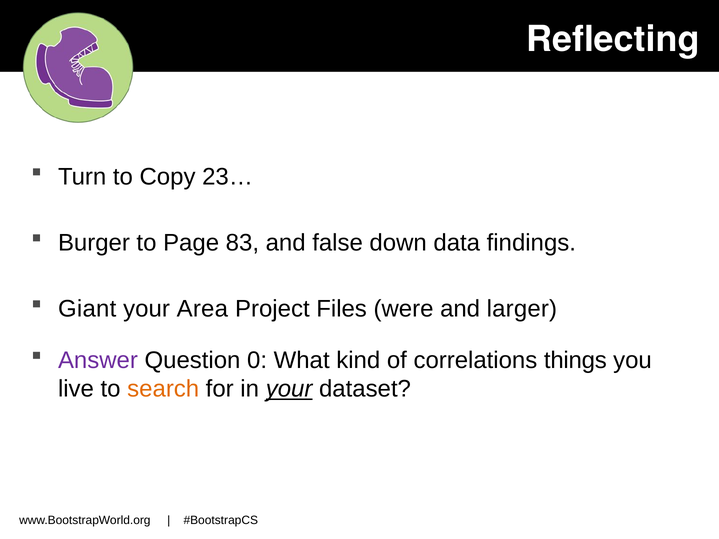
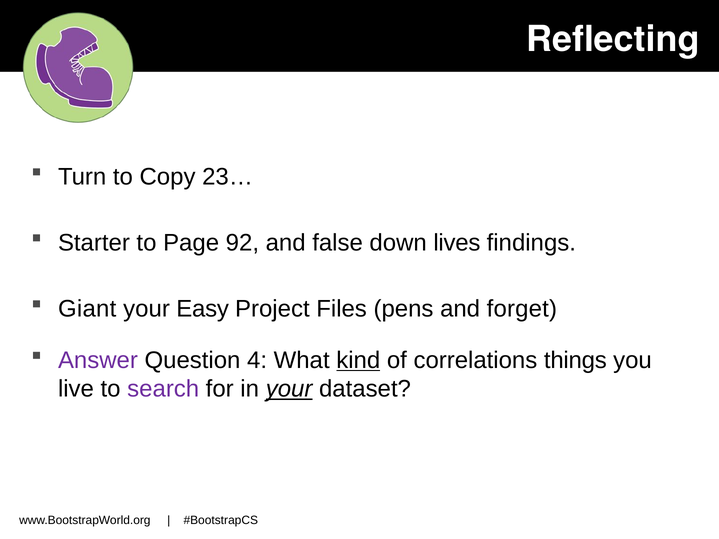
Burger: Burger -> Starter (94, 243)
83: 83 -> 92 (242, 243)
data: data -> lives (457, 243)
Area: Area -> Easy (203, 309)
were: were -> pens (403, 309)
larger: larger -> forget (522, 309)
0: 0 -> 4 (257, 360)
kind underline: none -> present (358, 360)
search colour: orange -> purple (163, 389)
